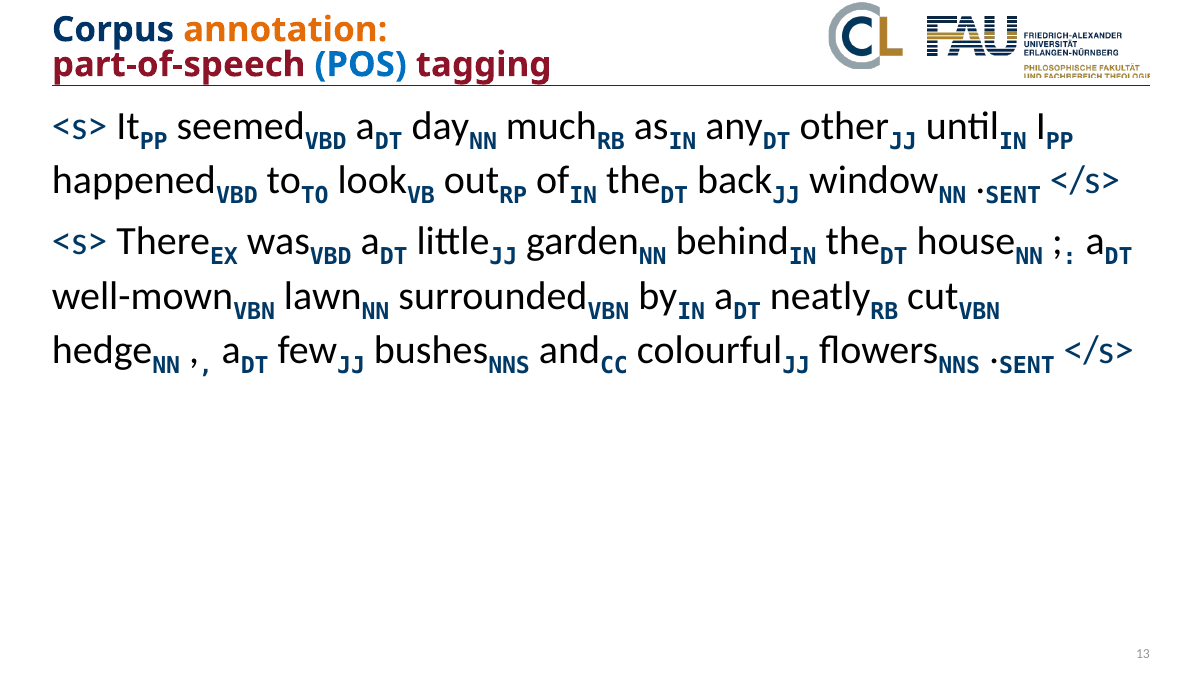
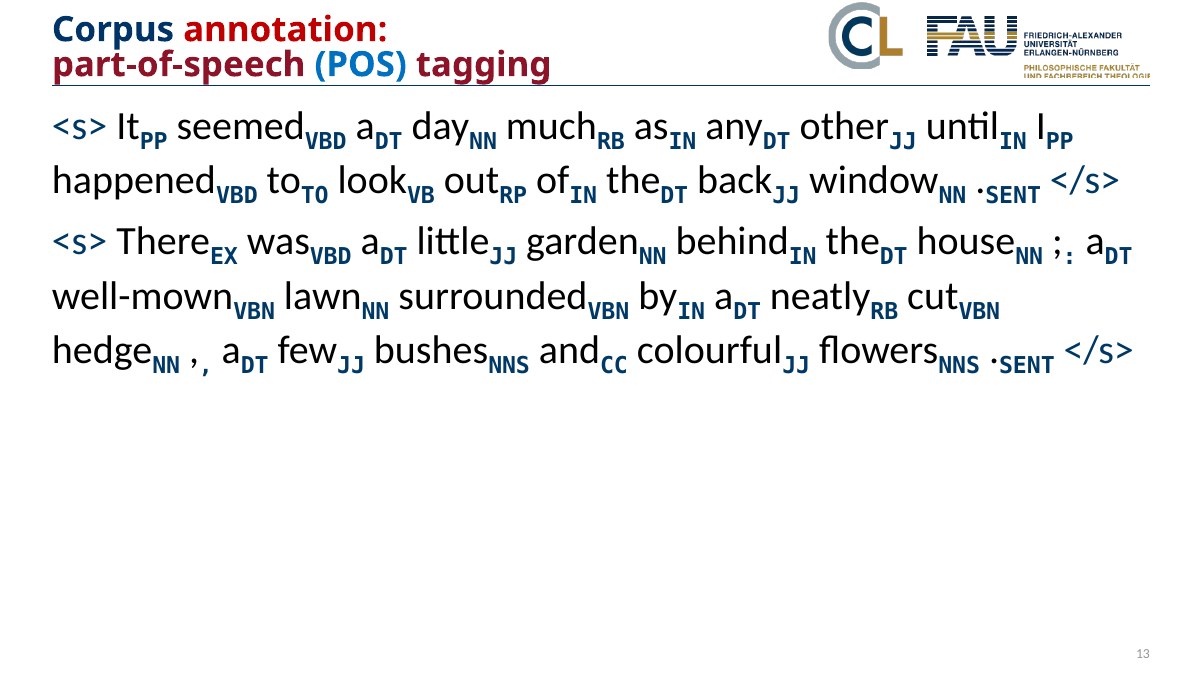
annotation colour: orange -> red (285, 30)
